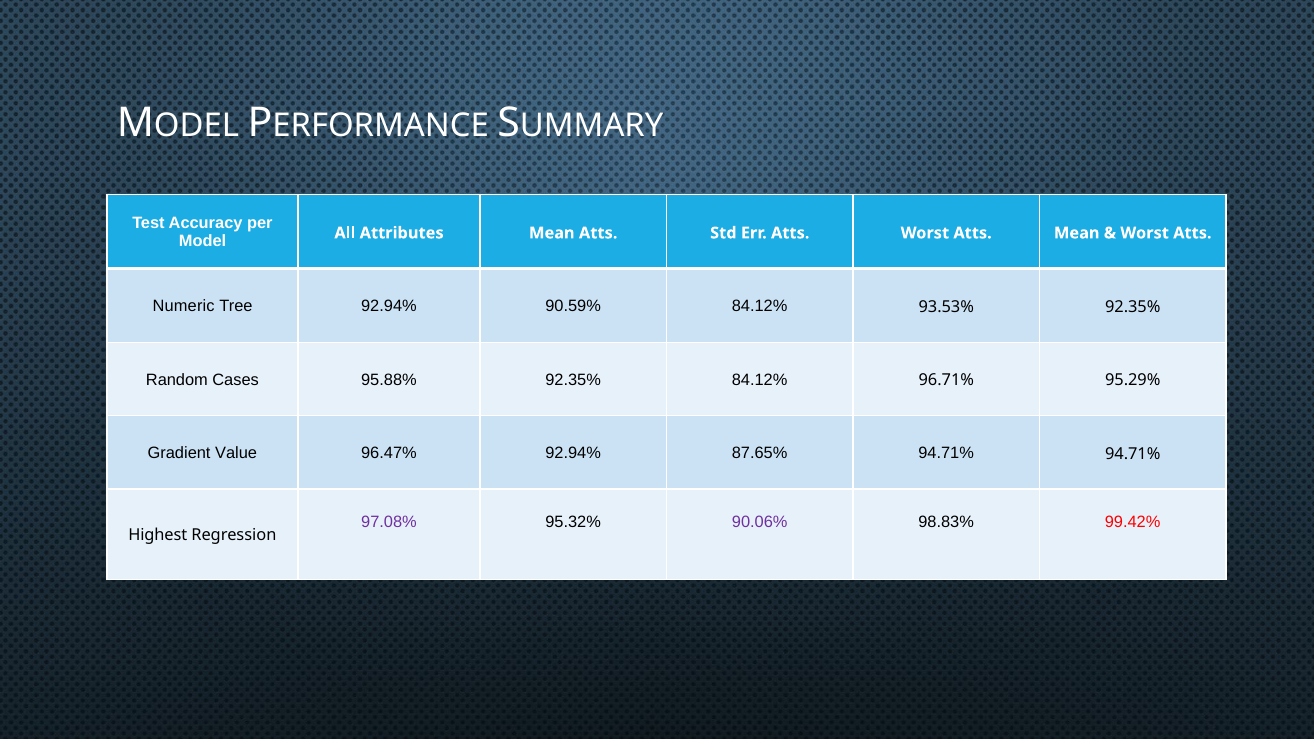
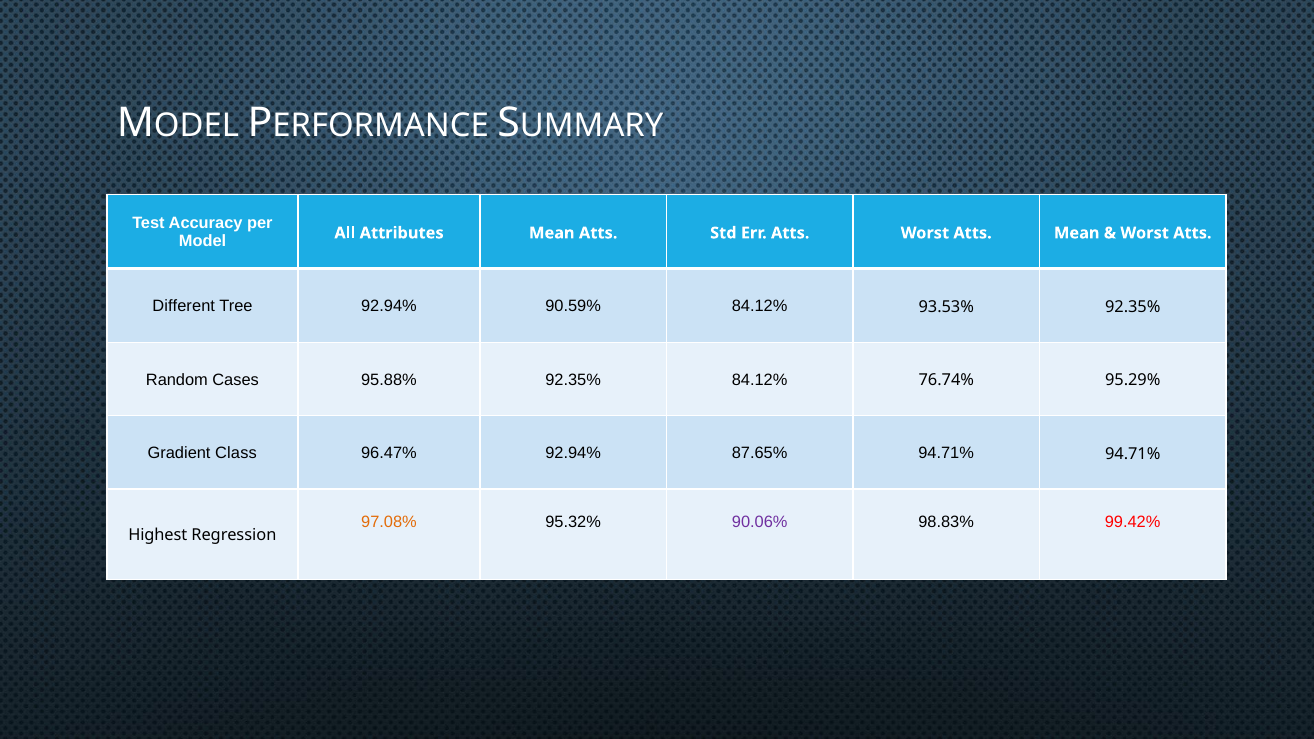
Numeric: Numeric -> Different (184, 306)
96.71%: 96.71% -> 76.74% (946, 380)
Value: Value -> Class (236, 453)
97.08% colour: purple -> orange (389, 522)
